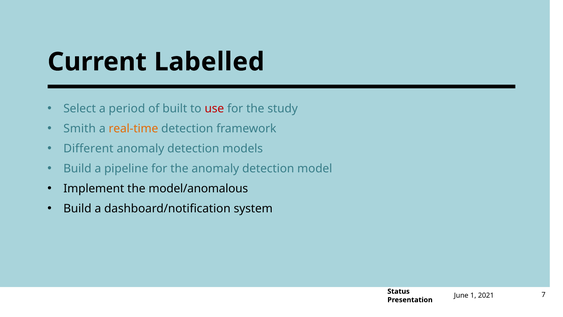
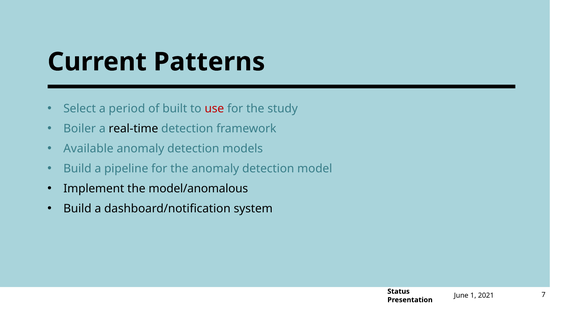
Labelled: Labelled -> Patterns (209, 62)
Smith: Smith -> Boiler (80, 129)
real-time colour: orange -> black (133, 129)
Different: Different -> Available (88, 149)
